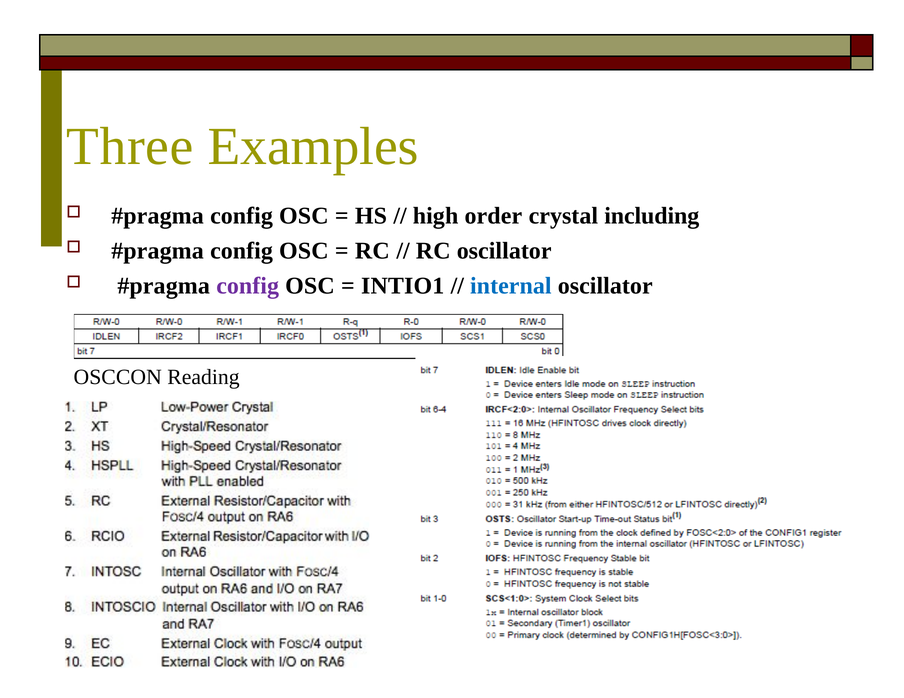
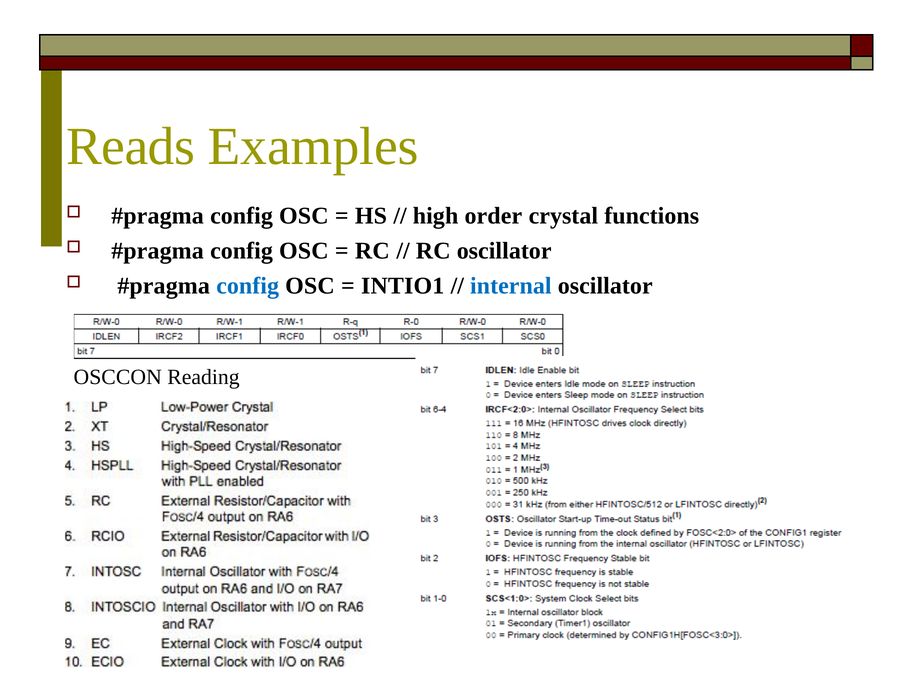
Three: Three -> Reads (131, 147)
including: including -> functions (652, 216)
config colour: purple -> blue (248, 286)
